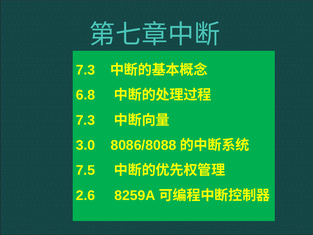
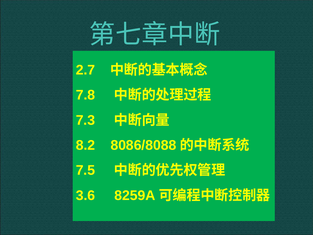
7.3: 7.3 -> 2.7 (85, 70)
6.8: 6.8 -> 7.8 (85, 95)
3.0: 3.0 -> 8.2 (85, 145)
2.6: 2.6 -> 3.6 (85, 195)
